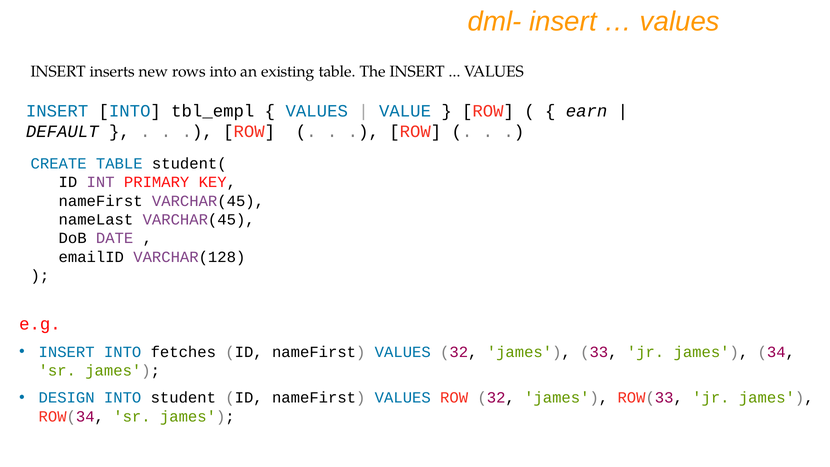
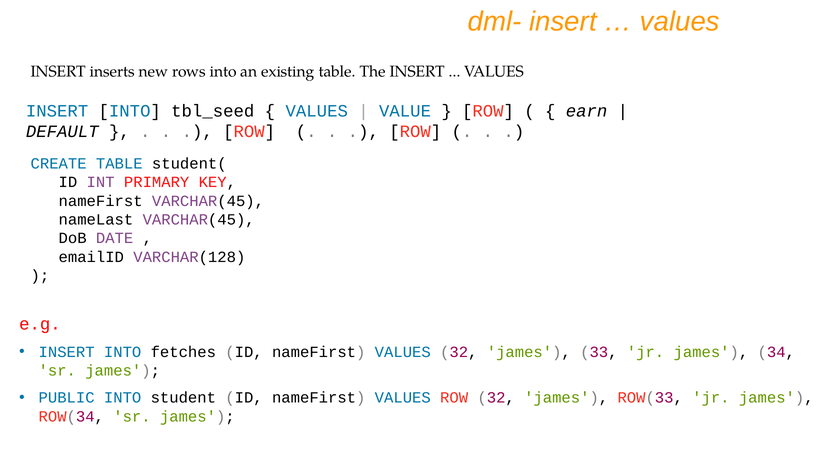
tbl_empl: tbl_empl -> tbl_seed (213, 111)
DESIGN: DESIGN -> PUBLIC (67, 398)
